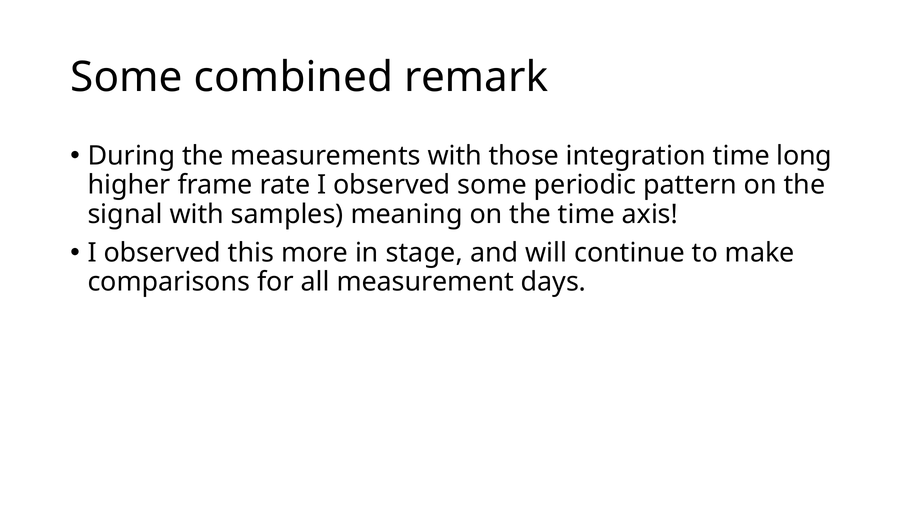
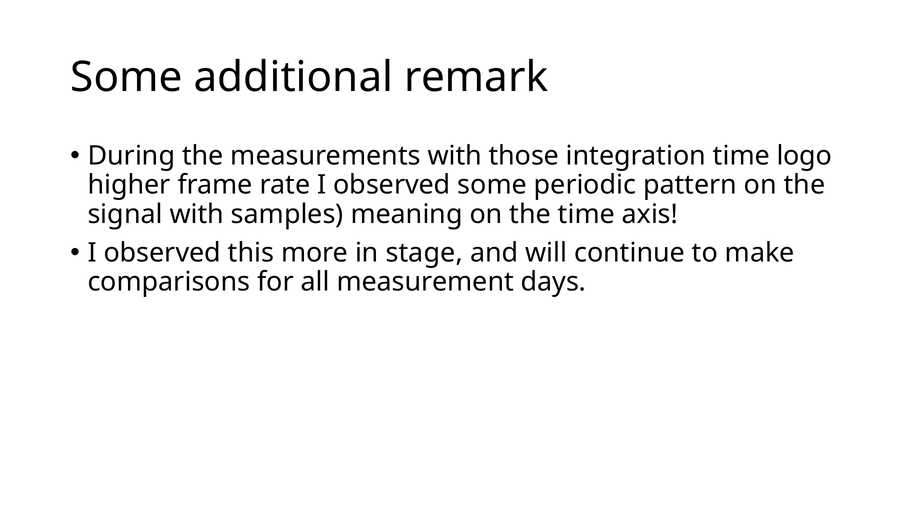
combined: combined -> additional (293, 78)
long: long -> logo (804, 156)
